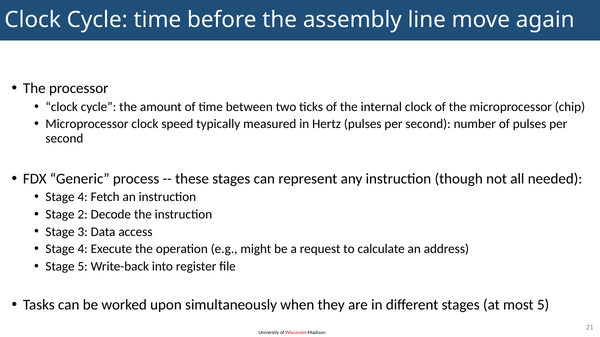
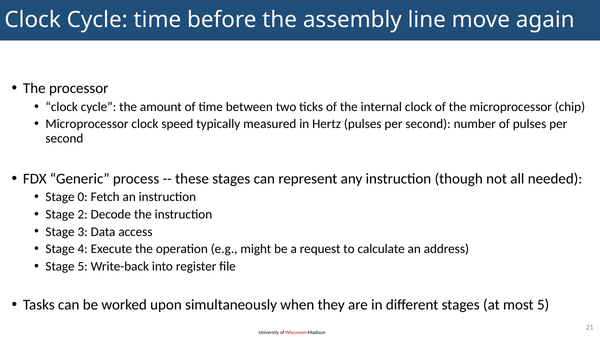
4: 4 -> 0 (83, 197)
